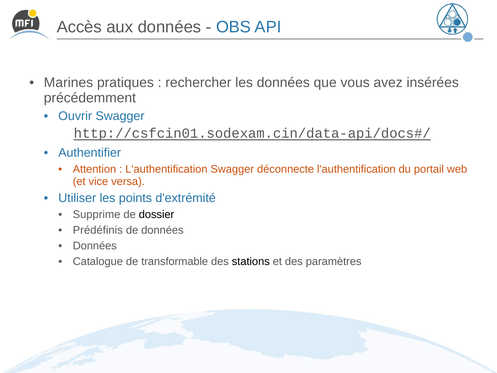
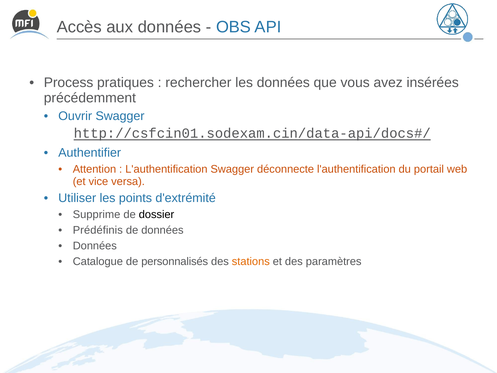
Marines: Marines -> Process (69, 83)
transformable: transformable -> personnalisés (175, 261)
stations colour: black -> orange (251, 261)
